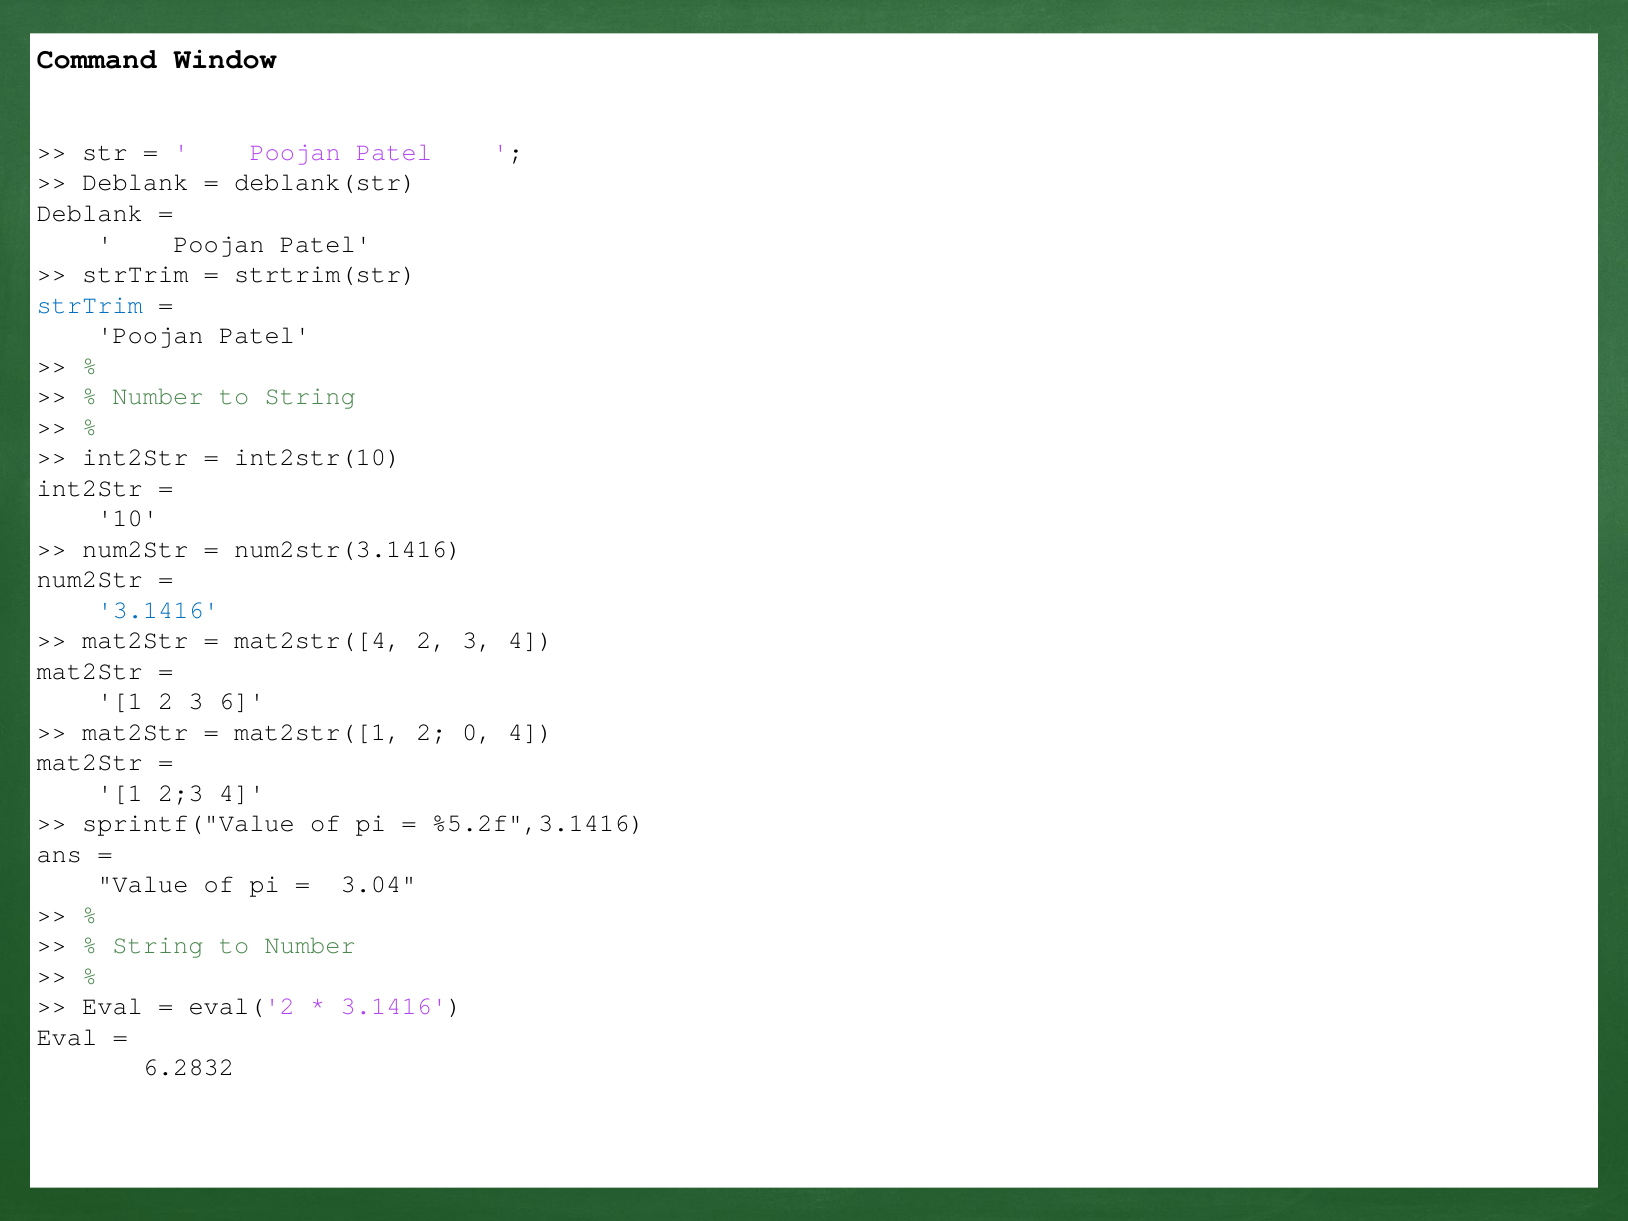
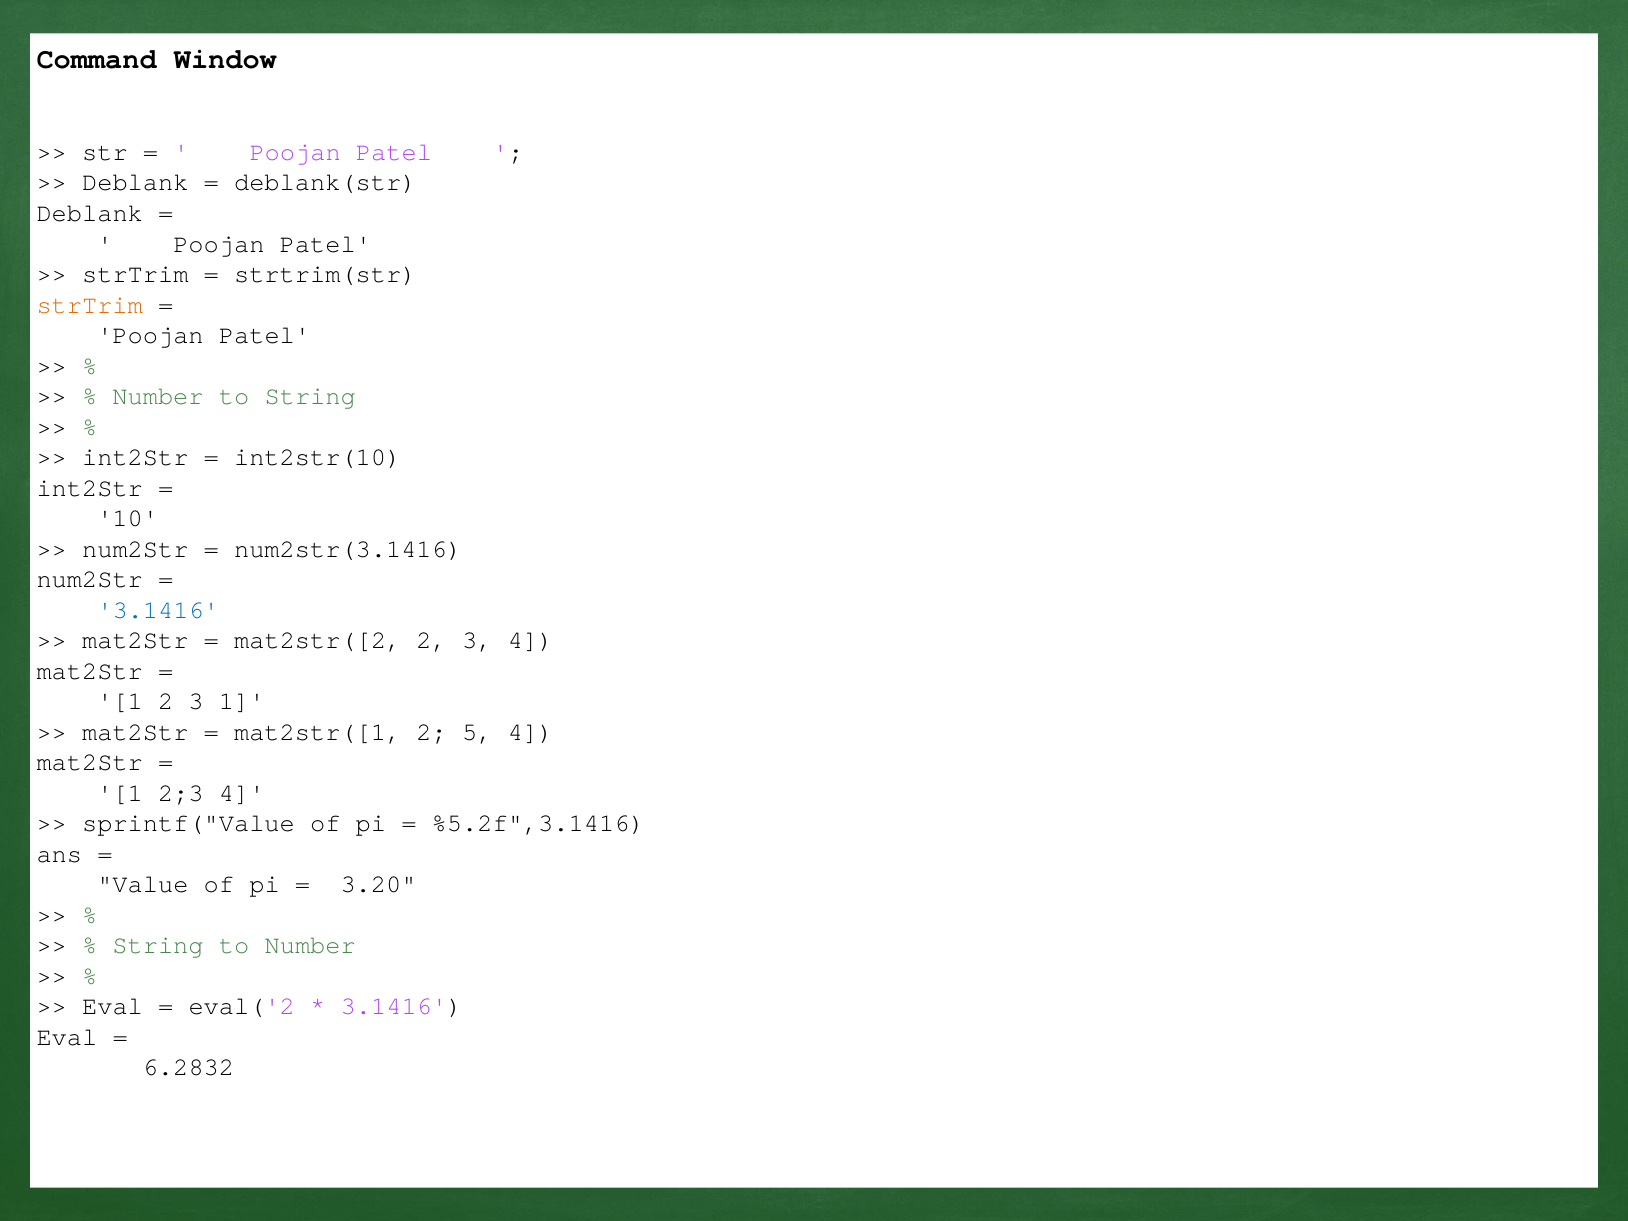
strTrim colour: blue -> orange (90, 305)
mat2str([4: mat2str([4 -> mat2str([2 (318, 640)
3 6: 6 -> 1 (242, 701)
0: 0 -> 5 (477, 732)
3.04: 3.04 -> 3.20 (379, 884)
